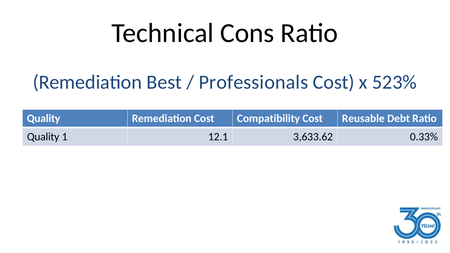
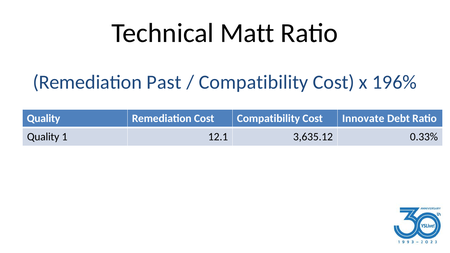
Cons: Cons -> Matt (247, 33)
Best: Best -> Past (164, 82)
Professionals: Professionals -> Compatibility (254, 82)
523%: 523% -> 196% (395, 82)
Reusable: Reusable -> Innovate (363, 119)
3,633.62: 3,633.62 -> 3,635.12 (313, 137)
